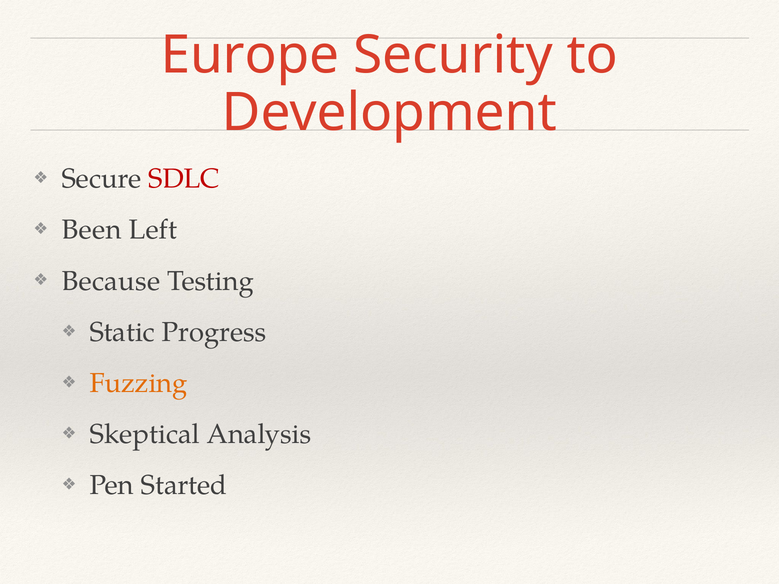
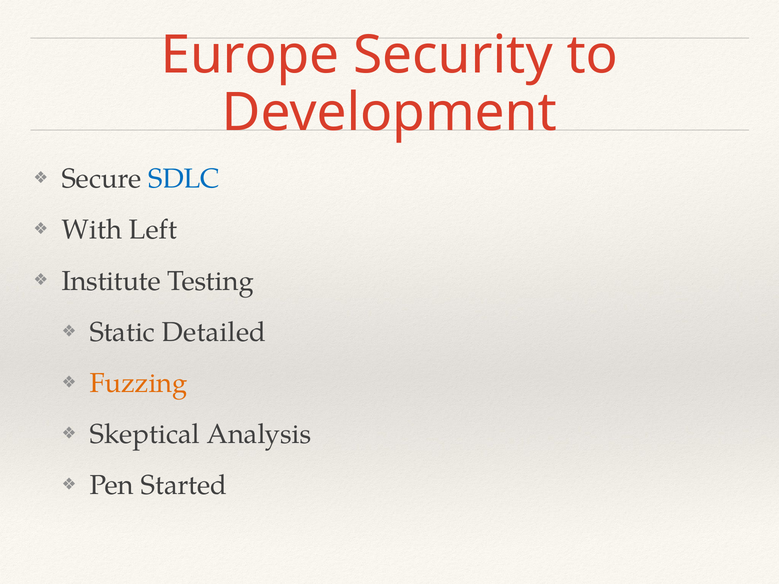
SDLC colour: red -> blue (184, 179)
Been: Been -> With (92, 230)
Because: Because -> Institute (111, 281)
Progress: Progress -> Detailed (214, 332)
